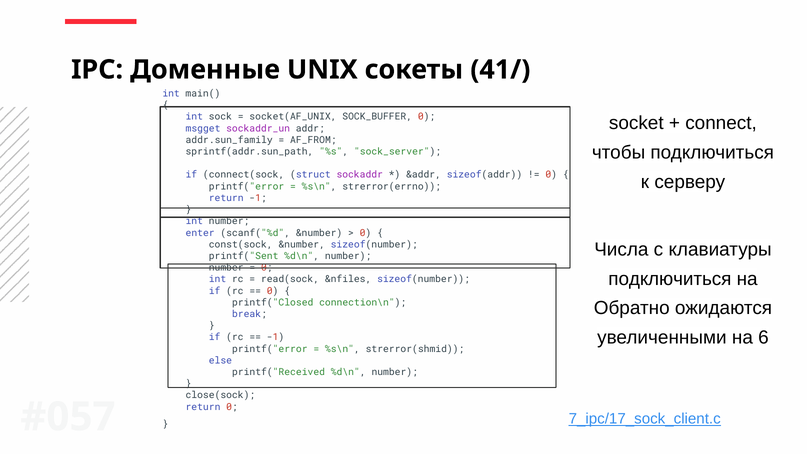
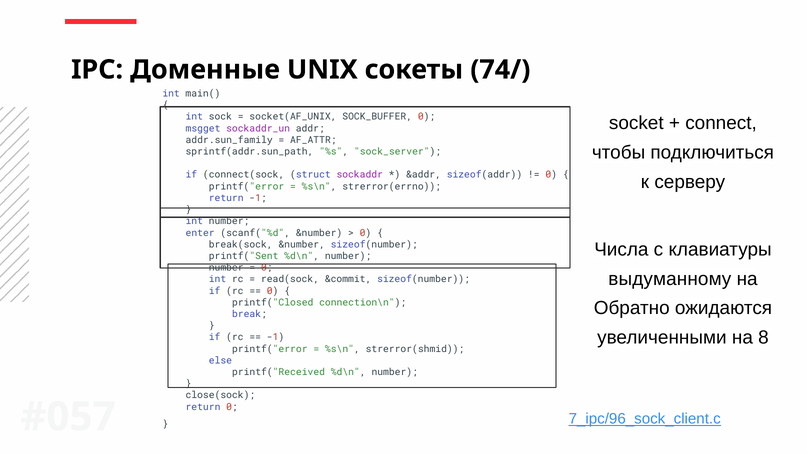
41/: 41/ -> 74/ (500, 70)
AF_FROM: AF_FROM -> AF_ATTR (313, 140)
const(sock: const(sock -> break(sock (241, 244)
подключиться: подключиться -> выдуманному (670, 279)
&nfiles: &nfiles -> &commit (348, 279)
6: 6 -> 8 (763, 338)
7_ipc/17_sock_client.c: 7_ipc/17_sock_client.c -> 7_ipc/96_sock_client.c (645, 419)
